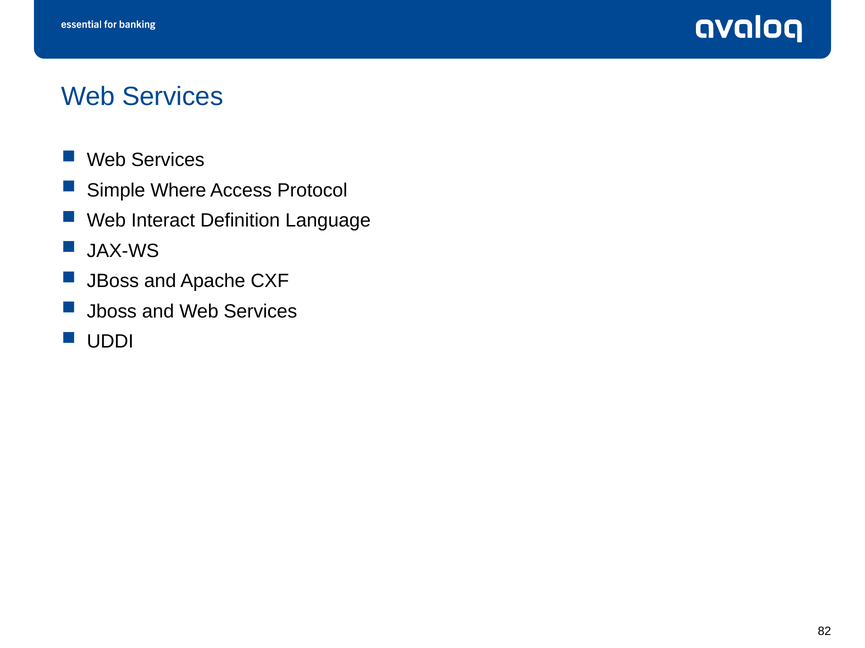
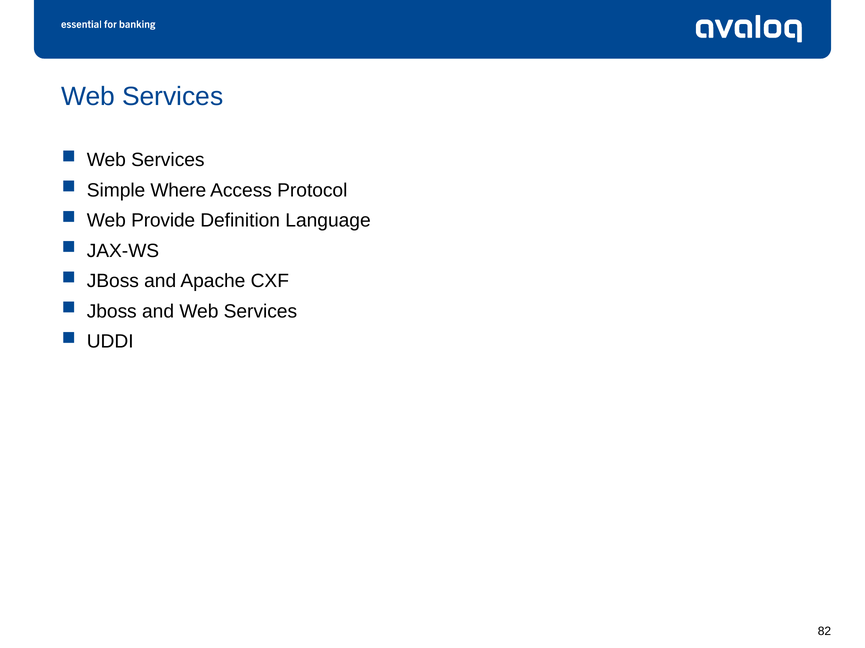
Interact: Interact -> Provide (163, 221)
